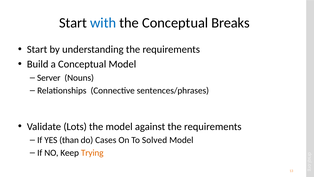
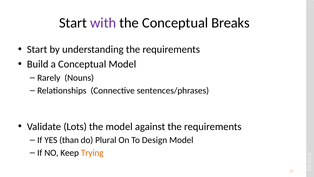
with colour: blue -> purple (103, 23)
Server: Server -> Rarely (49, 78)
Cases: Cases -> Plural (106, 140)
Solved: Solved -> Design (155, 140)
